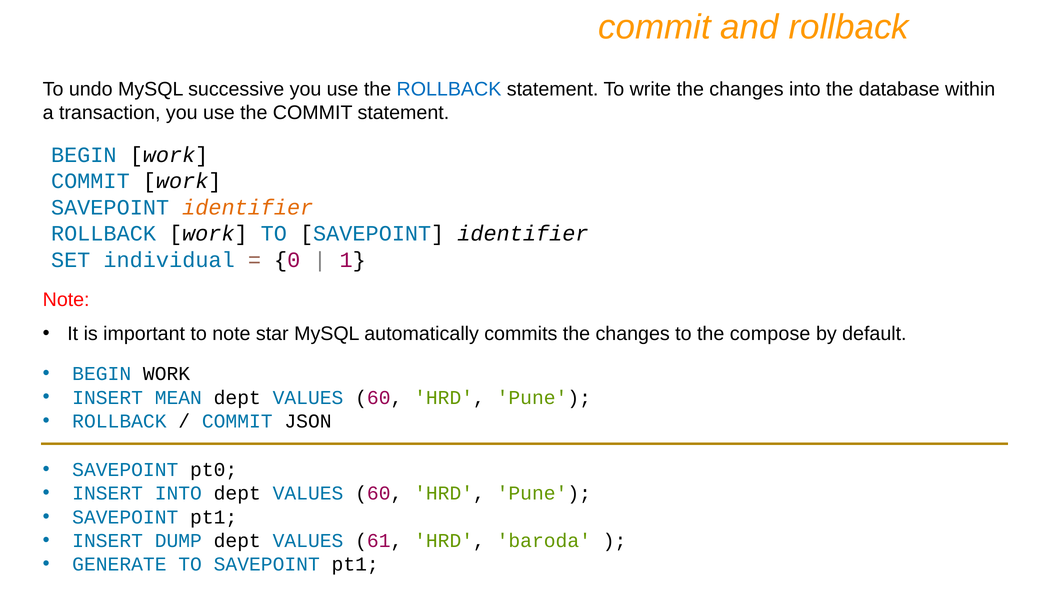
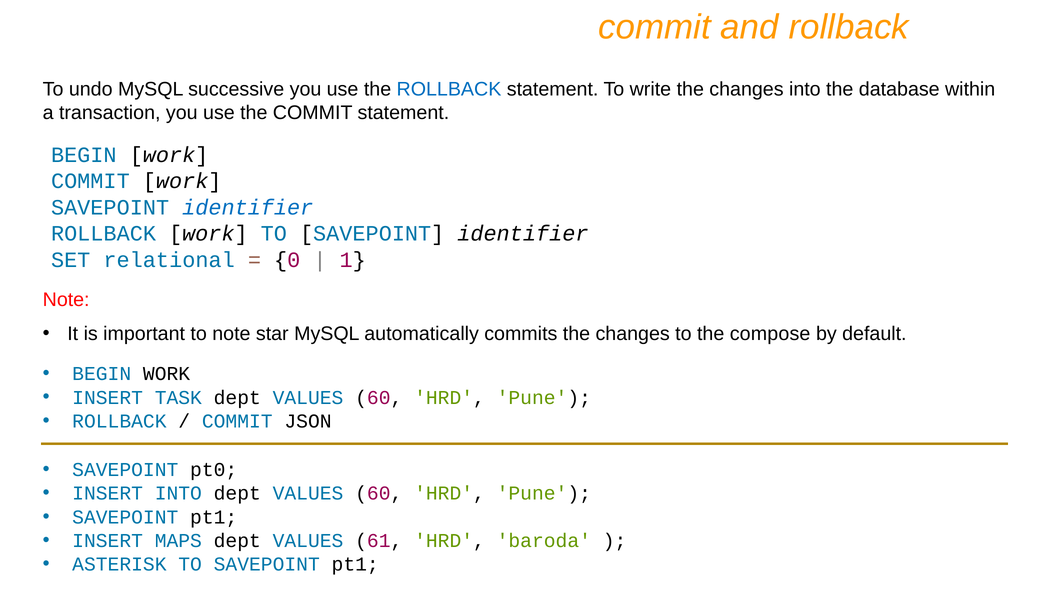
identifier colour: orange -> blue (248, 207)
individual: individual -> relational (169, 260)
MEAN: MEAN -> TASK (178, 397)
DUMP: DUMP -> MAPS (178, 540)
GENERATE: GENERATE -> ASTERISK (119, 564)
